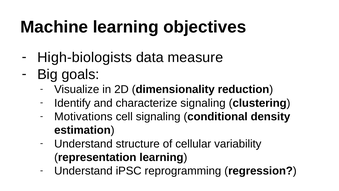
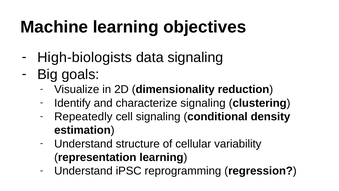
data measure: measure -> signaling (195, 57)
Motivations: Motivations -> Repeatedly (83, 116)
